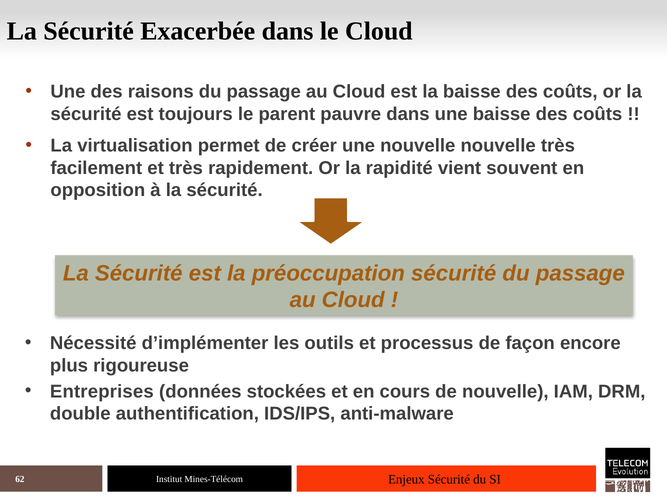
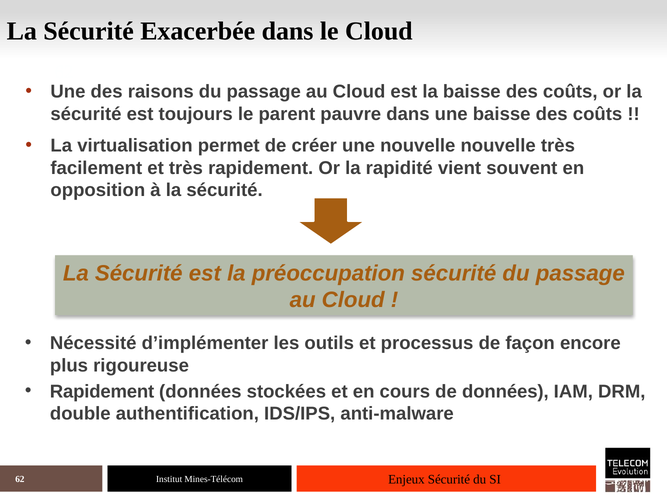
Entreprises: Entreprises -> Rapidement (102, 392)
de nouvelle: nouvelle -> données (505, 392)
